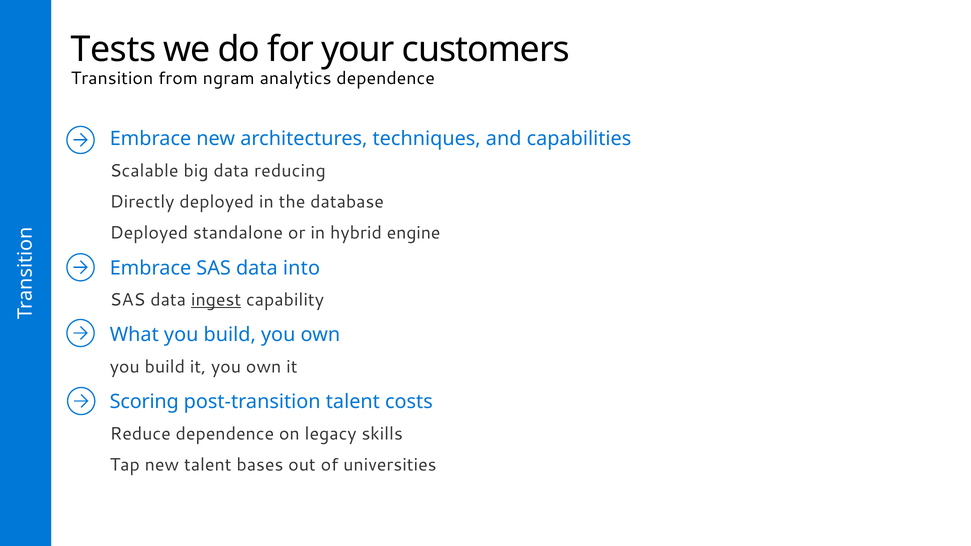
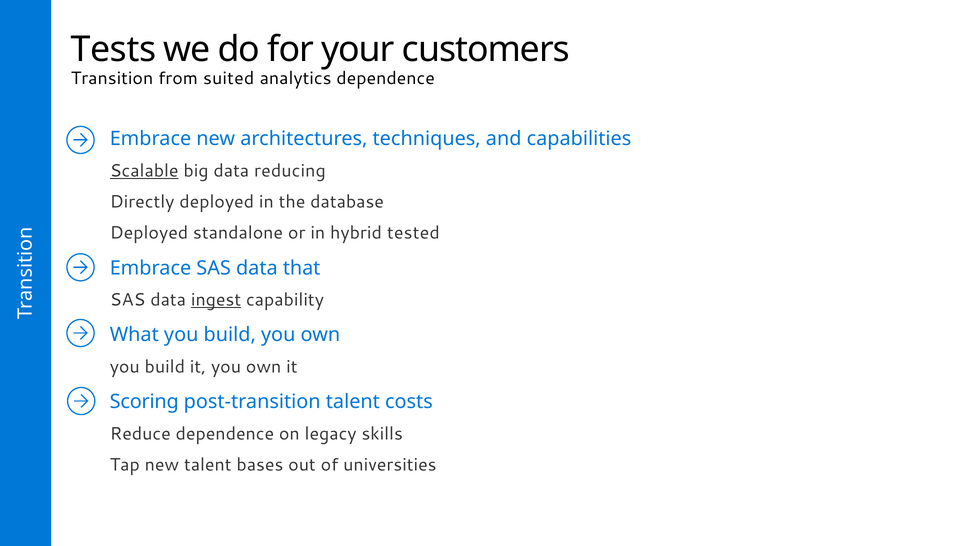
ngram: ngram -> suited (229, 78)
Scalable underline: none -> present (144, 171)
engine: engine -> tested (413, 233)
into: into -> that (302, 268)
